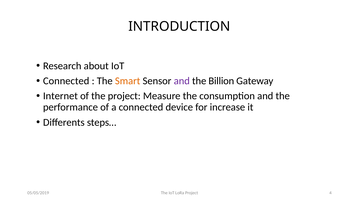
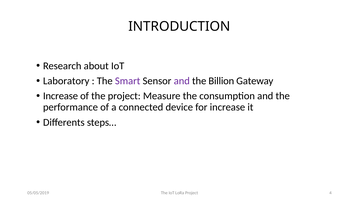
Connected: Connected -> Laboratory (66, 81)
Smart colour: orange -> purple (128, 81)
Internet: Internet -> Increase (60, 96)
